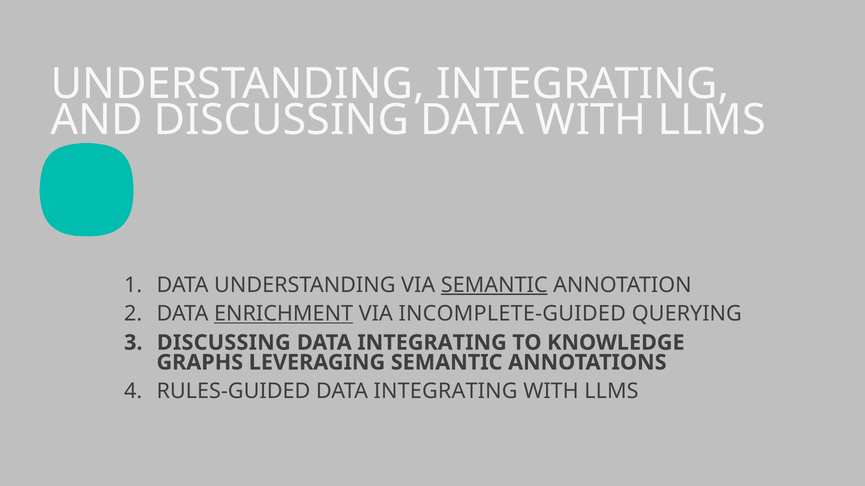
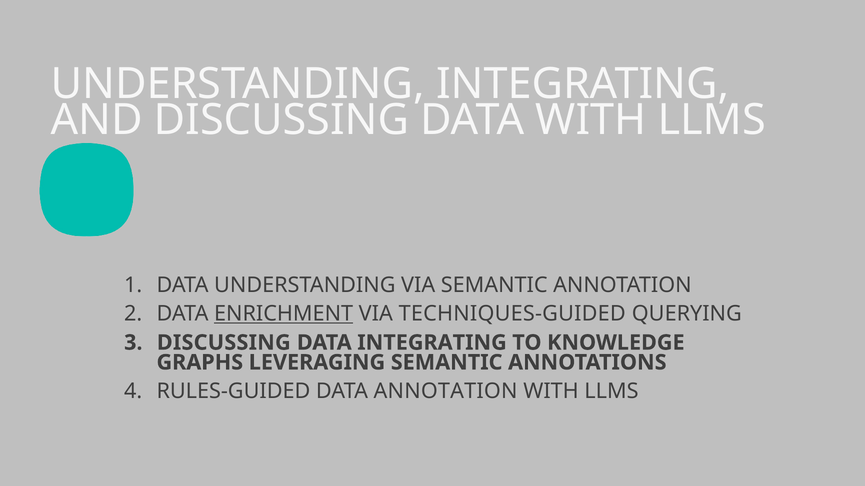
SEMANTIC underline: present -> none (494, 285)
INCOMPLETE-GUIDED: INCOMPLETE-GUIDED -> TECHNIQUES-GUIDED (512, 314)
RULES-GUIDED DATA INTEGRATING: INTEGRATING -> ANNOTATION (446, 392)
